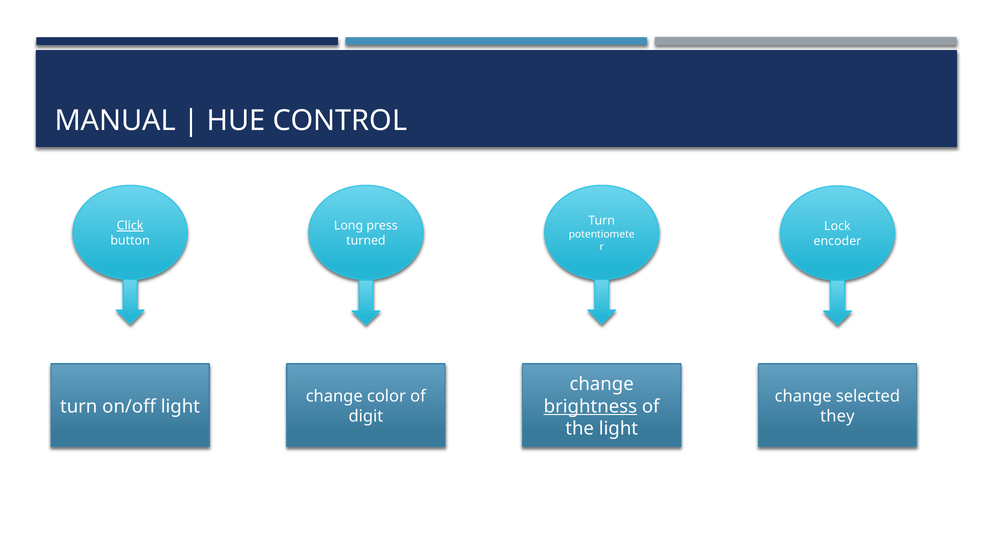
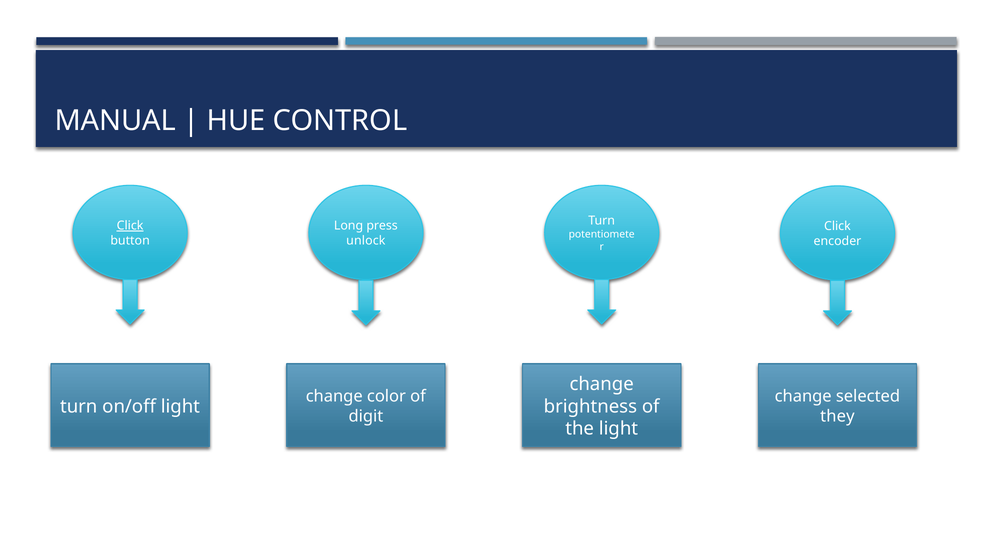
Lock: Lock -> Click (837, 226)
turned: turned -> unlock (366, 240)
brightness underline: present -> none (590, 406)
